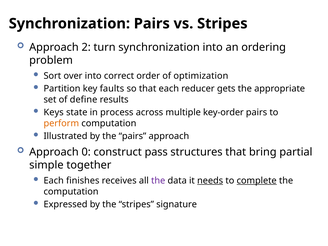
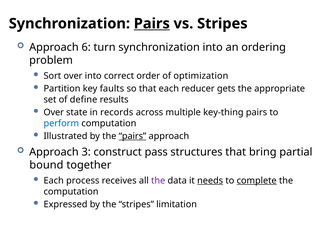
Pairs underline: none -> present (152, 24)
2: 2 -> 6 (86, 47)
Keys: Keys -> Over (54, 112)
process: process -> records (117, 112)
key-order: key-order -> key-thing (223, 112)
perform colour: orange -> blue (61, 123)
pairs underline: none -> present (133, 136)
0: 0 -> 3 (86, 152)
simple: simple -> bound (46, 165)
finishes: finishes -> process (83, 181)
signature: signature -> limitation (177, 204)
